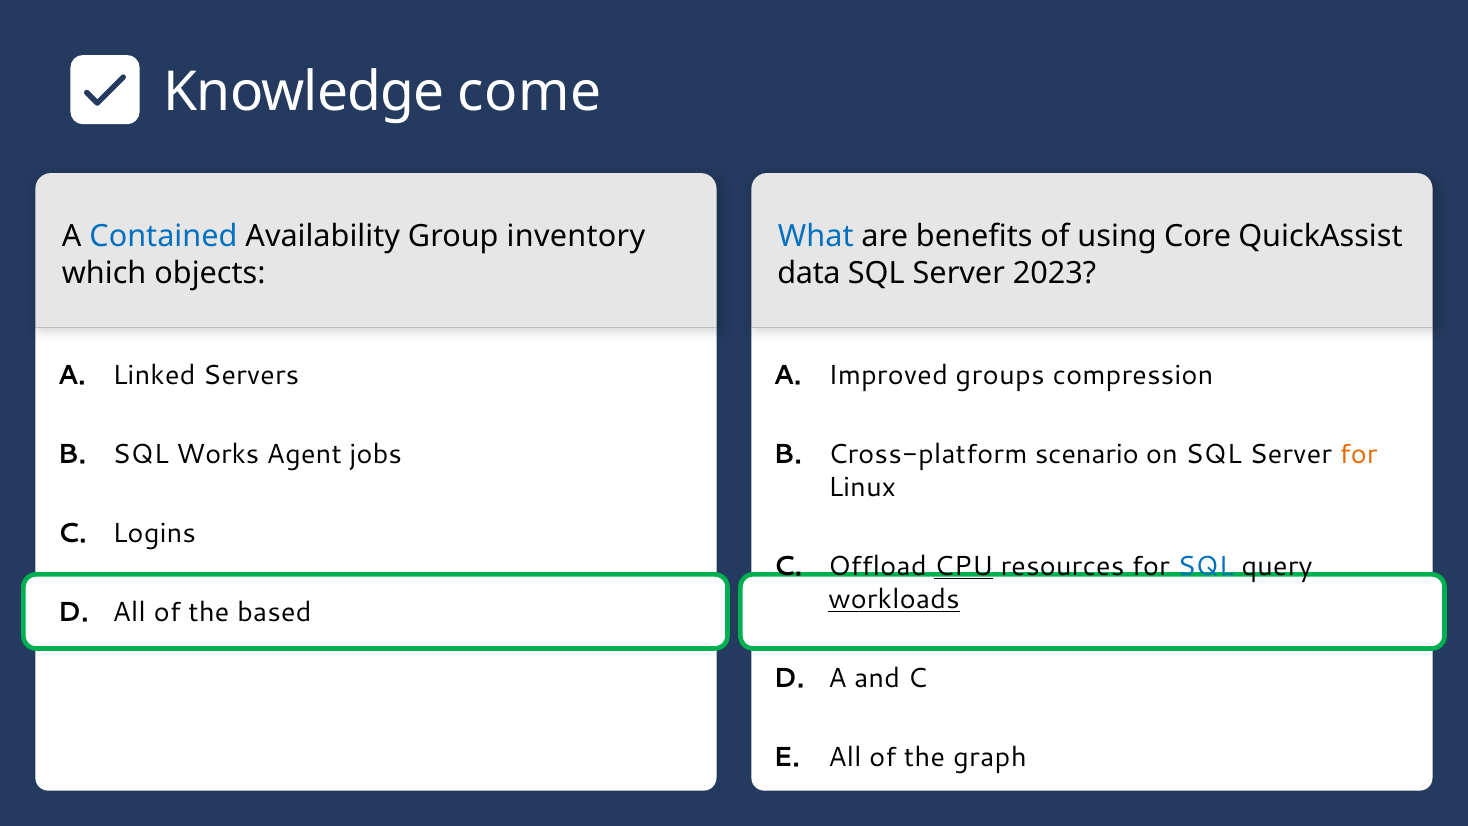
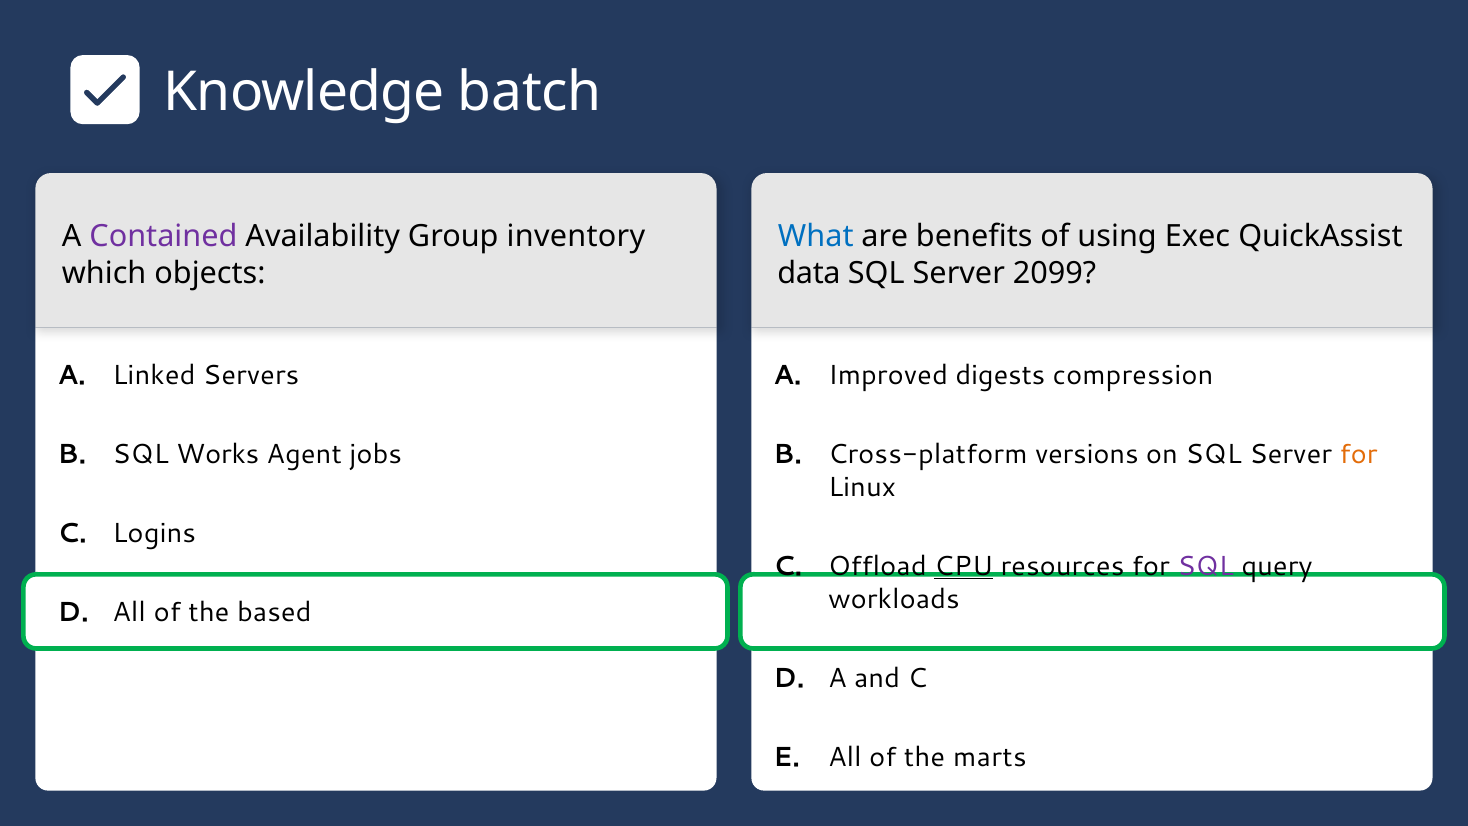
come: come -> batch (530, 92)
Contained colour: blue -> purple (163, 236)
Core: Core -> Exec (1197, 236)
2023: 2023 -> 2099 (1054, 273)
groups: groups -> digests (1000, 376)
scenario: scenario -> versions (1087, 454)
SQL colour: blue -> purple (1206, 566)
workloads underline: present -> none (894, 599)
graph: graph -> marts (990, 757)
